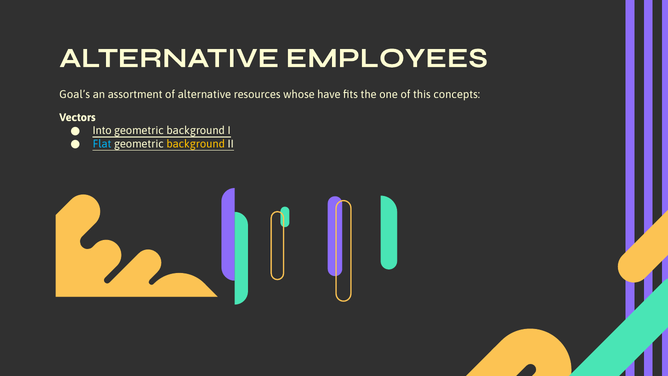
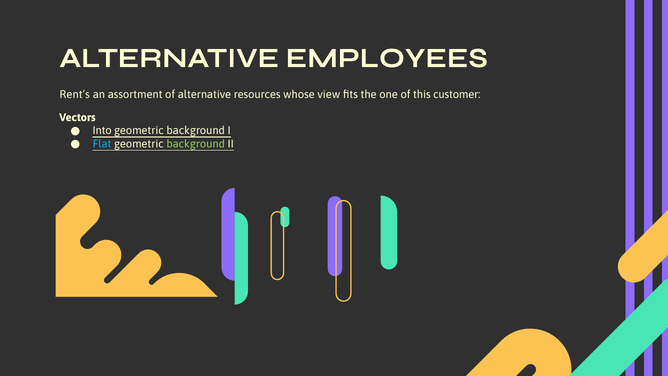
Goal’s: Goal’s -> Rent’s (75, 95)
have: have -> view (329, 95)
concepts: concepts -> customer (457, 95)
background colour: yellow -> light green (196, 144)
